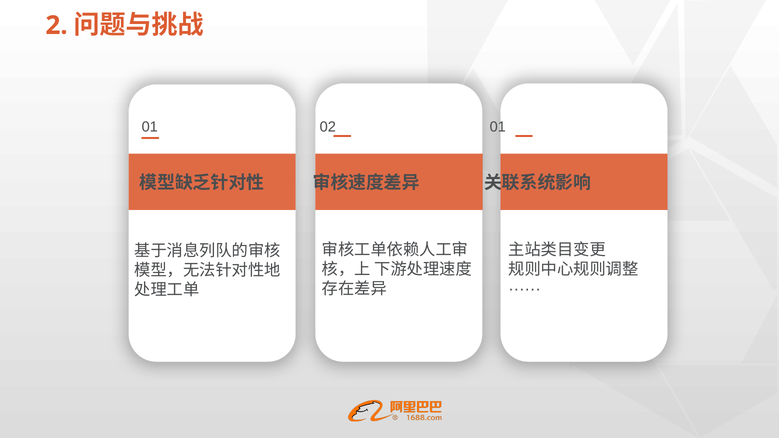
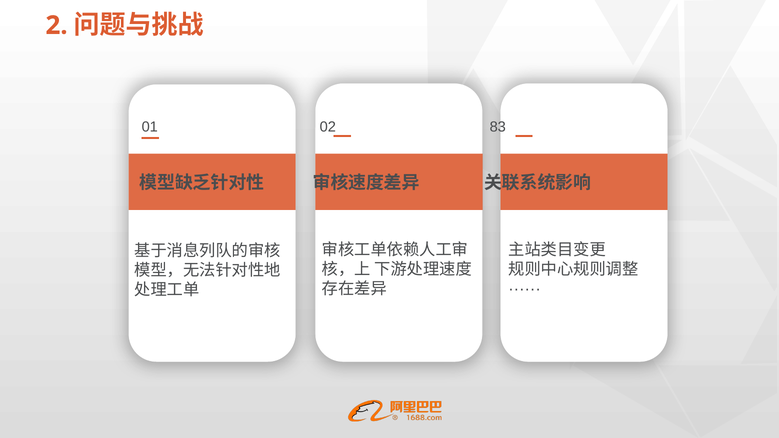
02 01: 01 -> 83 (498, 127)
